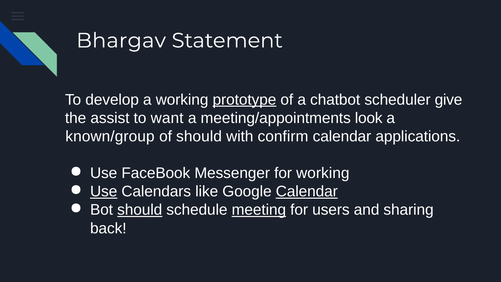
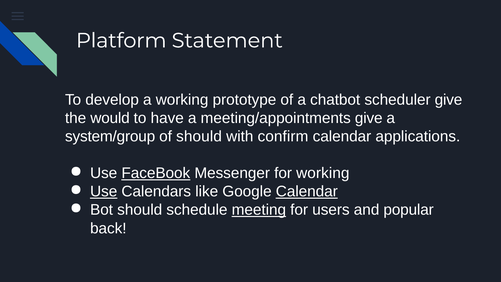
Bhargav: Bhargav -> Platform (121, 41)
prototype underline: present -> none (244, 100)
assist: assist -> would (110, 118)
want: want -> have (167, 118)
meeting/appointments look: look -> give (369, 118)
known/group: known/group -> system/group (110, 136)
FaceBook underline: none -> present (156, 173)
should underline: present -> none (140, 210)
sharing: sharing -> popular (409, 210)
